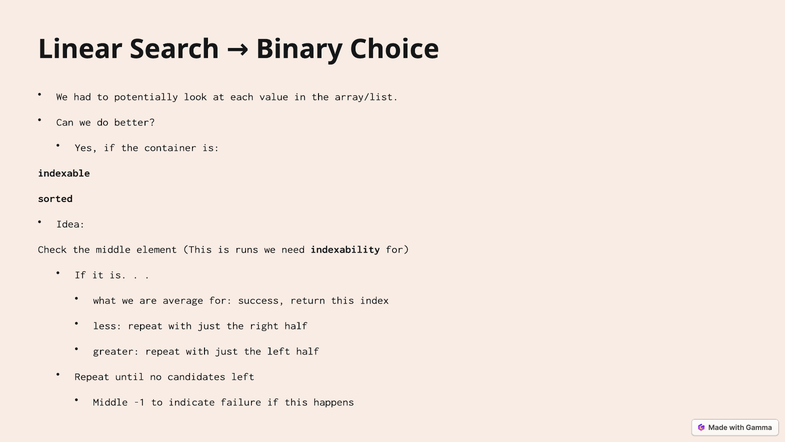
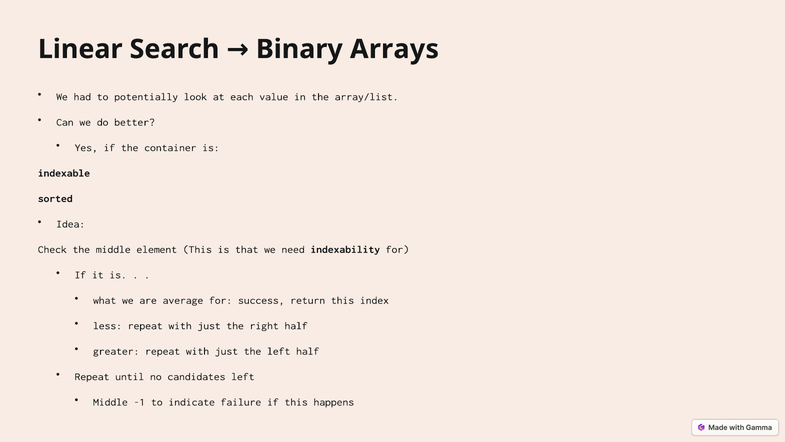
Choice: Choice -> Arrays (394, 49)
runs: runs -> that (247, 249)
